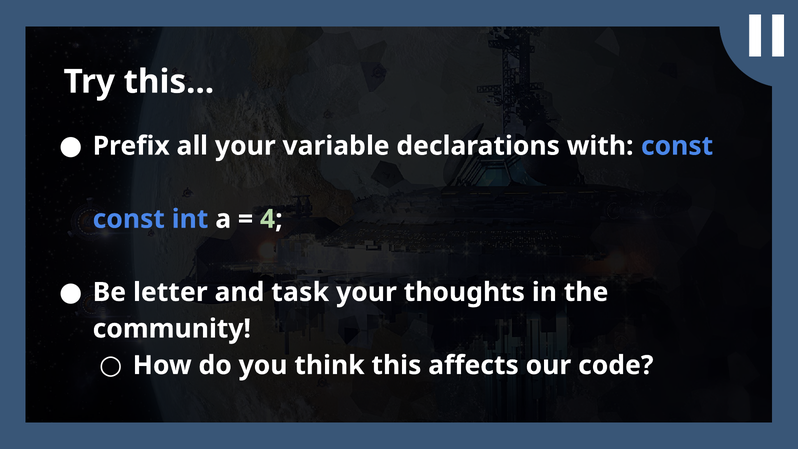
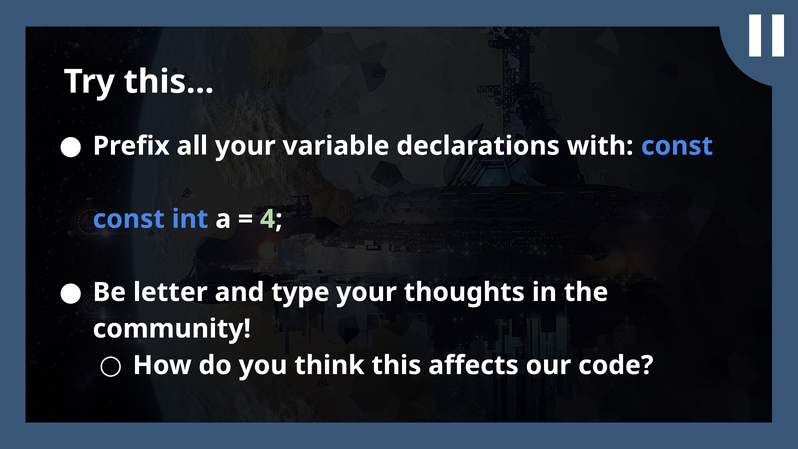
task: task -> type (300, 292)
